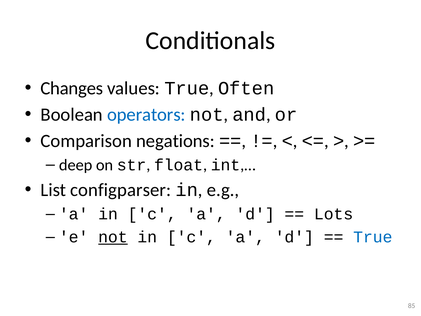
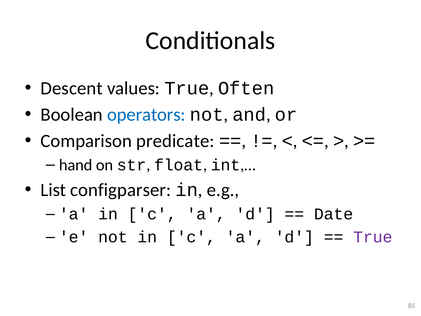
Changes: Changes -> Descent (72, 88)
negations: negations -> predicate (175, 141)
deep: deep -> hand (76, 165)
Lots: Lots -> Date (334, 214)
not underline: present -> none (113, 237)
True colour: blue -> purple (373, 237)
